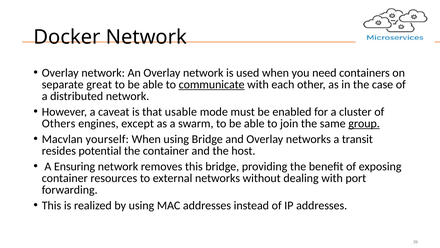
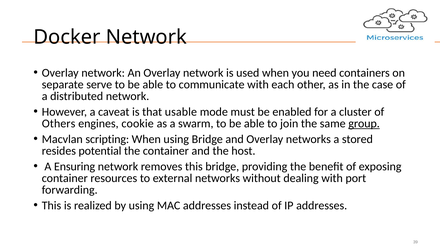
great: great -> serve (99, 84)
communicate underline: present -> none (212, 84)
except: except -> cookie (138, 123)
yourself: yourself -> scripting (107, 139)
transit: transit -> stored (357, 139)
